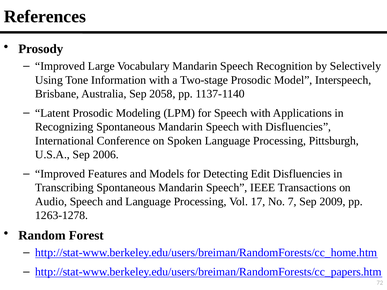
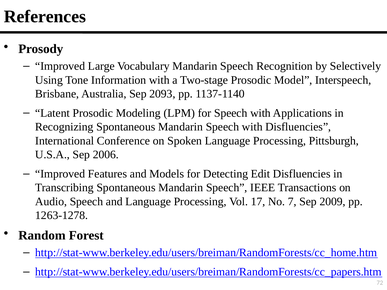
2058: 2058 -> 2093 (162, 94)
